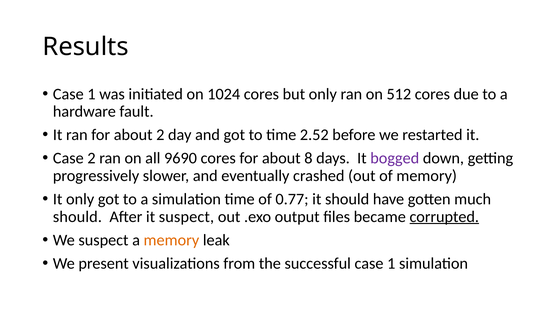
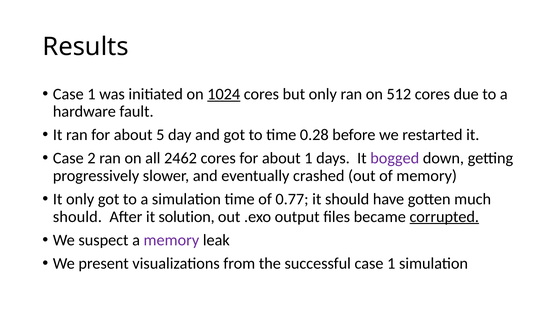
1024 underline: none -> present (224, 94)
about 2: 2 -> 5 (160, 135)
2.52: 2.52 -> 0.28 (314, 135)
9690: 9690 -> 2462 (181, 158)
about 8: 8 -> 1 (308, 158)
it suspect: suspect -> solution (187, 217)
memory colour: orange -> purple (171, 240)
